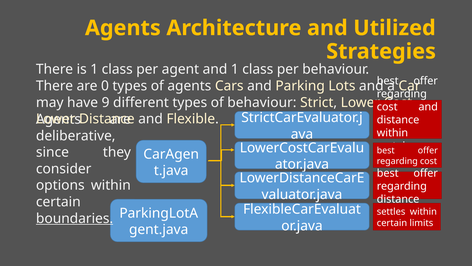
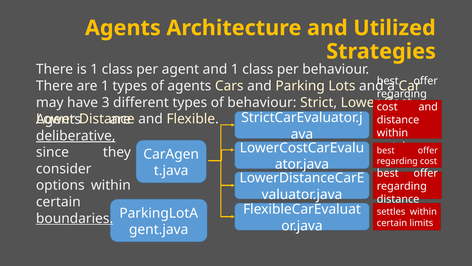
are 0: 0 -> 1 (105, 86)
9: 9 -> 3 (106, 102)
deliberative underline: none -> present (76, 136)
